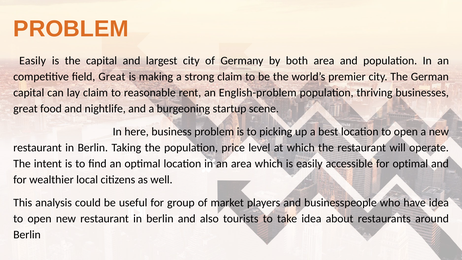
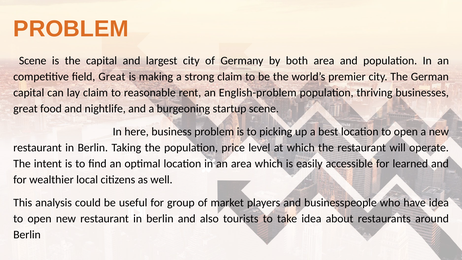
Easily: Easily -> Scene (33, 61)
for optimal: optimal -> learned (410, 164)
